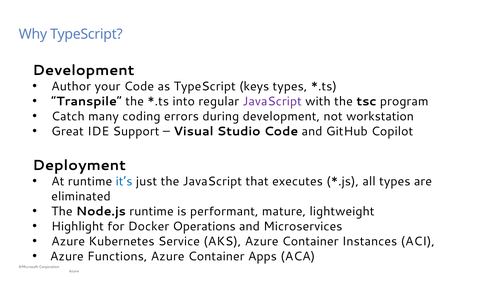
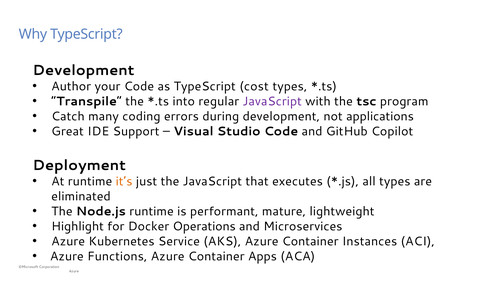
keys: keys -> cost (254, 87)
workstation: workstation -> applications (380, 117)
it’s colour: blue -> orange (124, 182)
